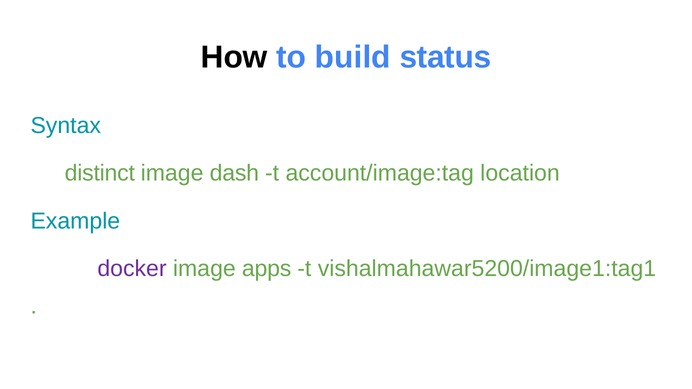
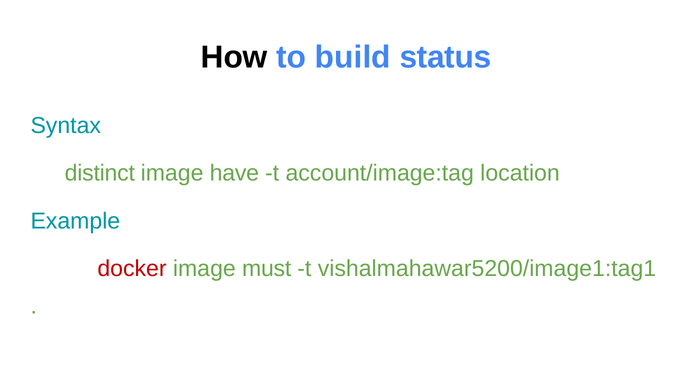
dash: dash -> have (234, 173)
docker colour: purple -> red (132, 269)
apps: apps -> must (267, 269)
